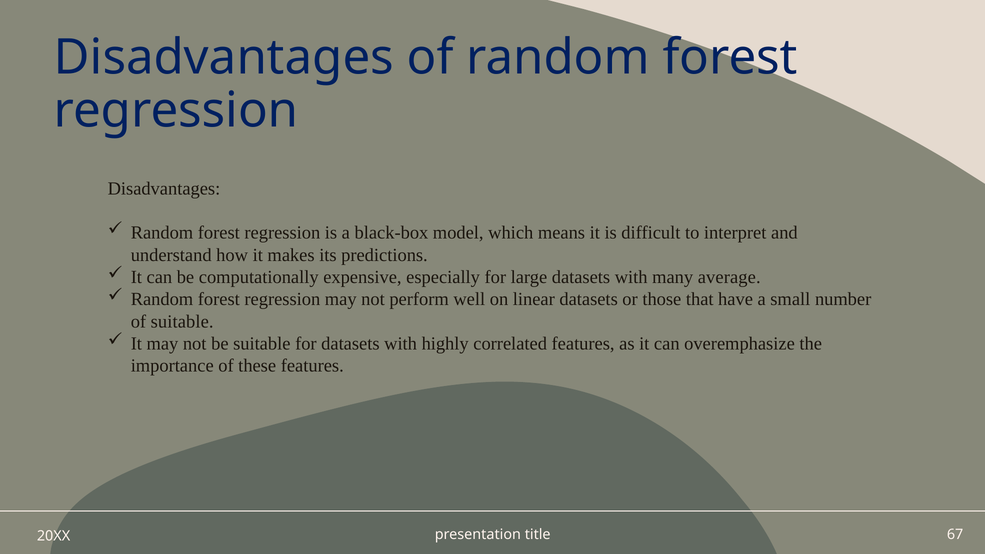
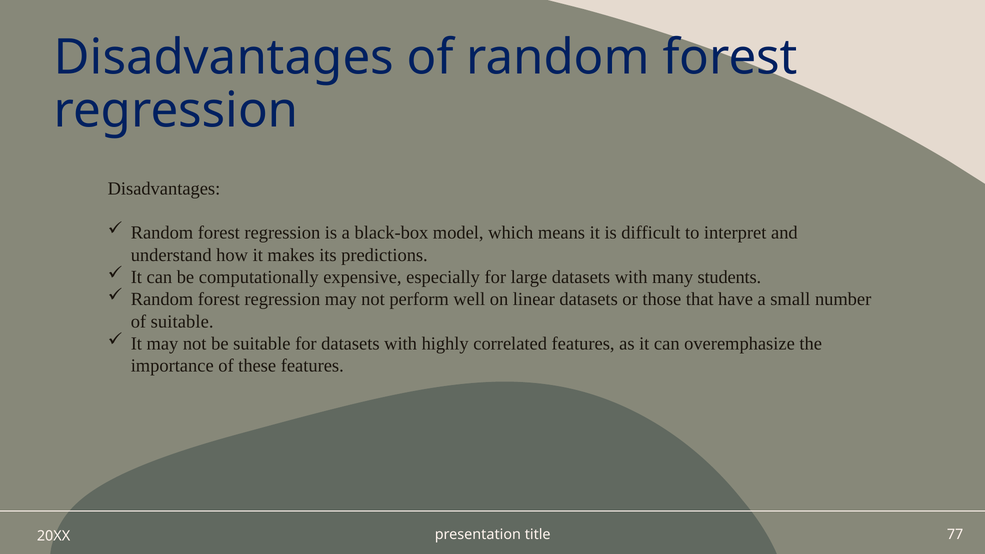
average: average -> students (729, 277)
67: 67 -> 77 (955, 535)
